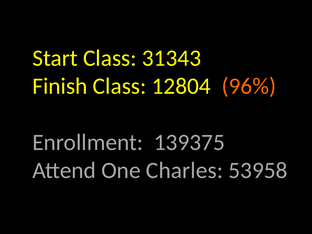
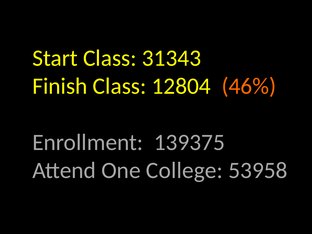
96%: 96% -> 46% (249, 86)
Charles: Charles -> College (184, 170)
